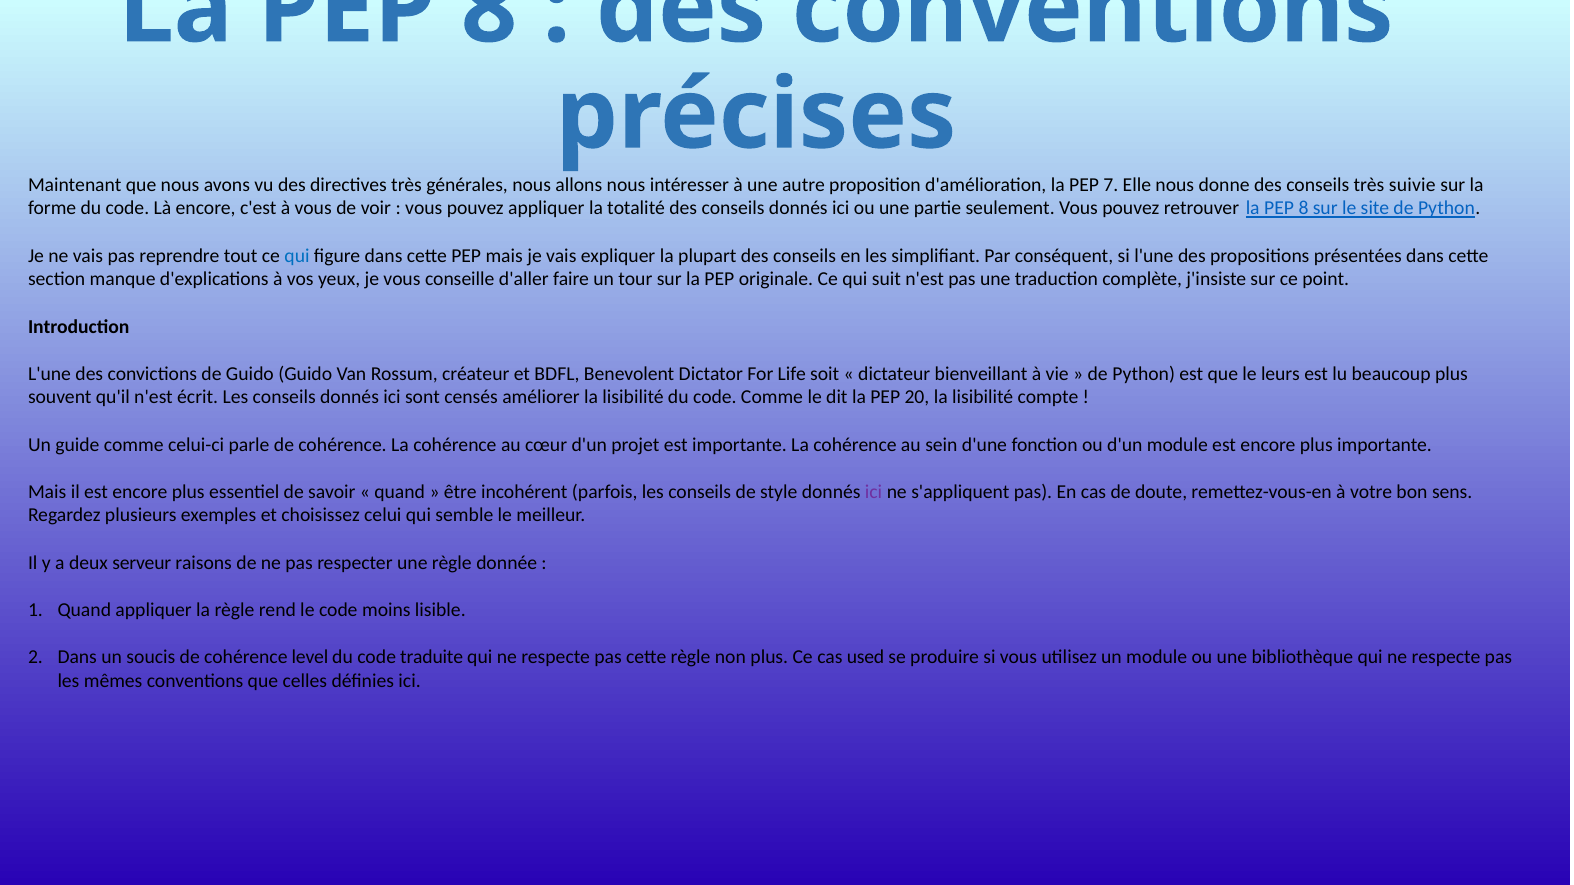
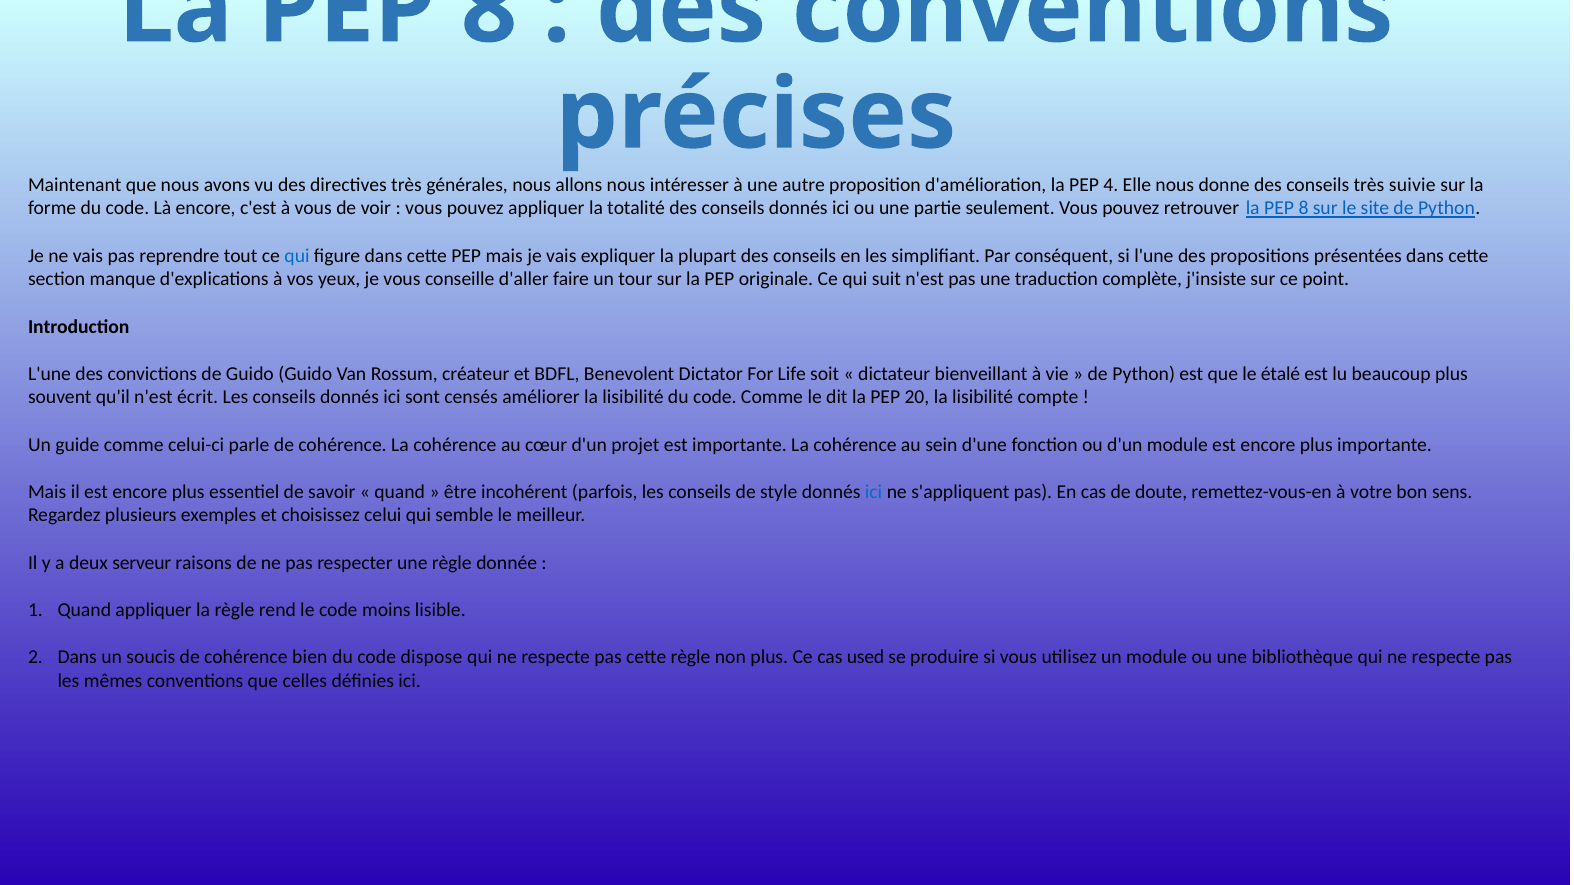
7: 7 -> 4 (1111, 185)
leurs: leurs -> étalé (1280, 374)
ici colour: purple -> blue (874, 492)
level: level -> bien (310, 657)
traduite: traduite -> dispose (431, 657)
